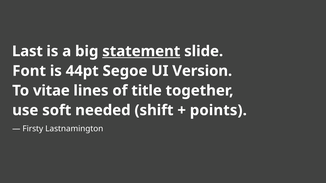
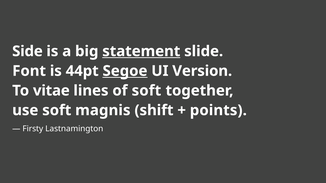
Last: Last -> Side (27, 51)
Segoe underline: none -> present (125, 71)
of title: title -> soft (146, 91)
needed: needed -> magnis (103, 110)
